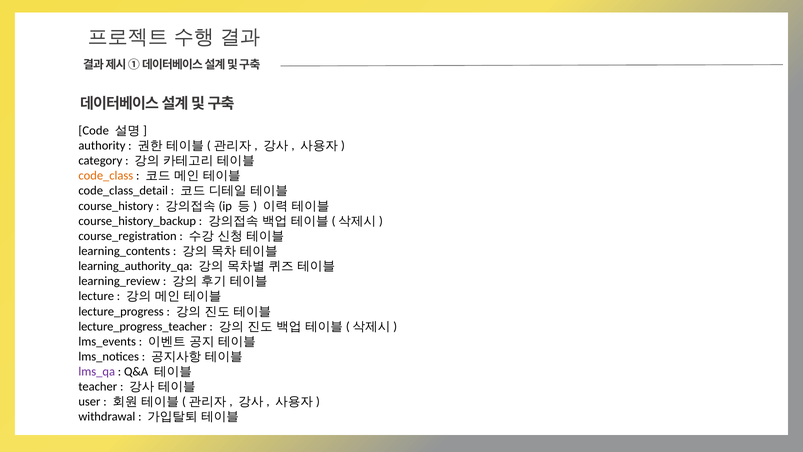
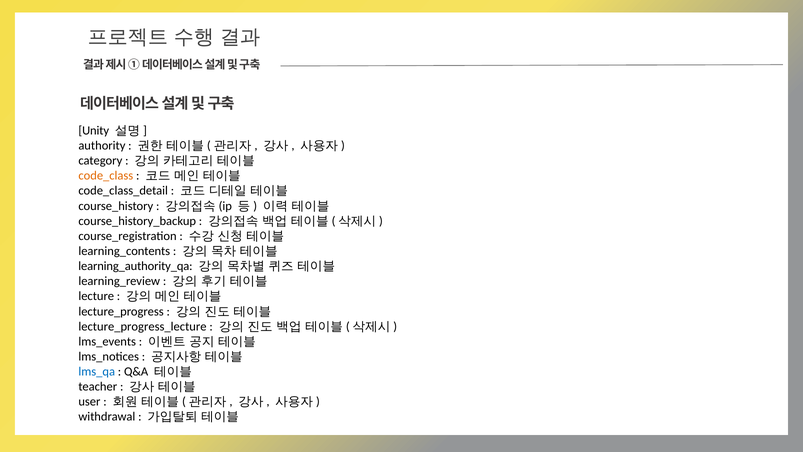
Code: Code -> Unity (94, 130)
lecture_progress_teacher: lecture_progress_teacher -> lecture_progress_lecture (142, 326)
lms_qa colour: purple -> blue (97, 371)
